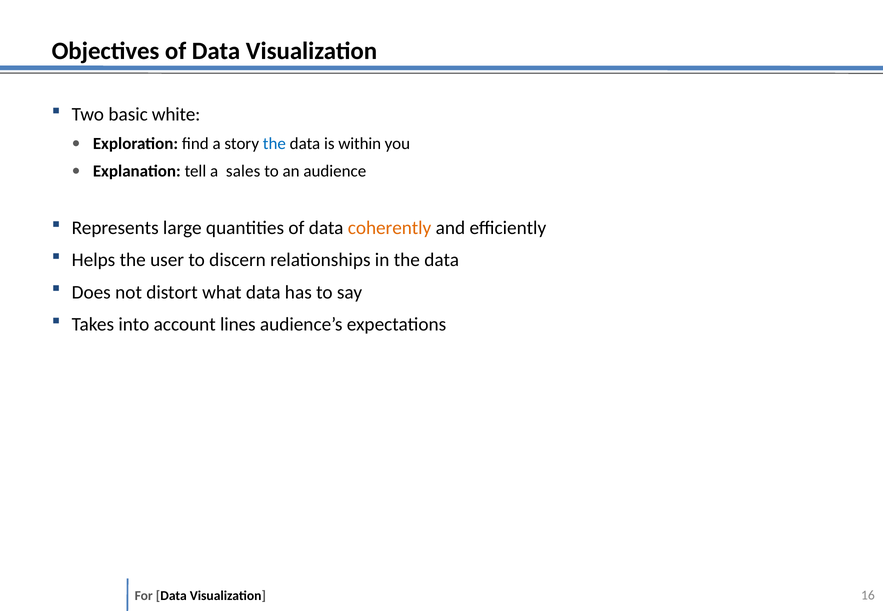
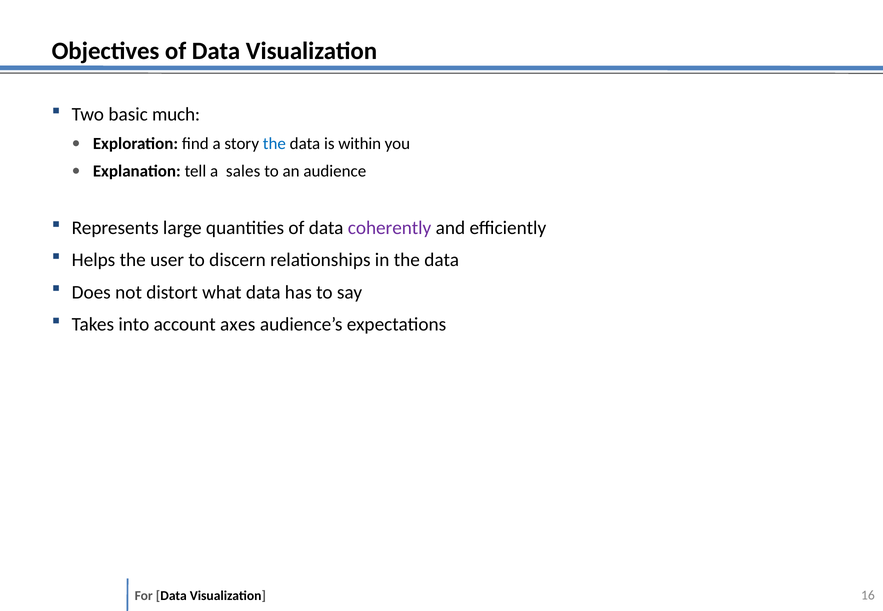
white: white -> much (176, 114)
coherently colour: orange -> purple (390, 228)
lines: lines -> axes (238, 324)
